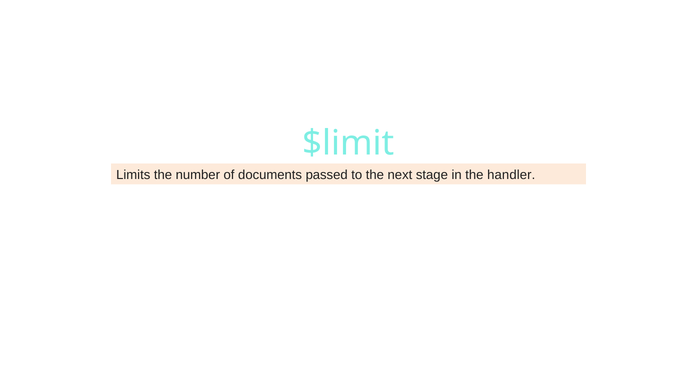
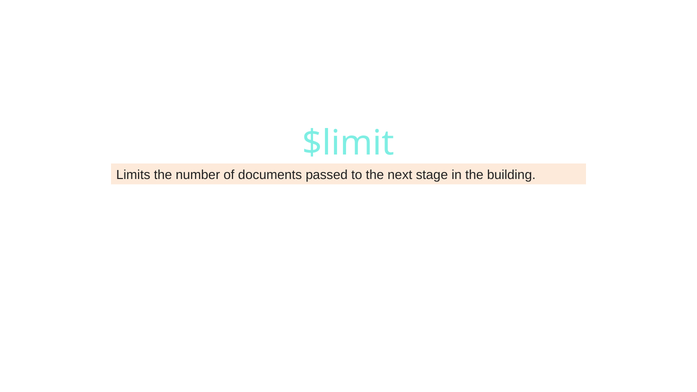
handler: handler -> building (511, 175)
